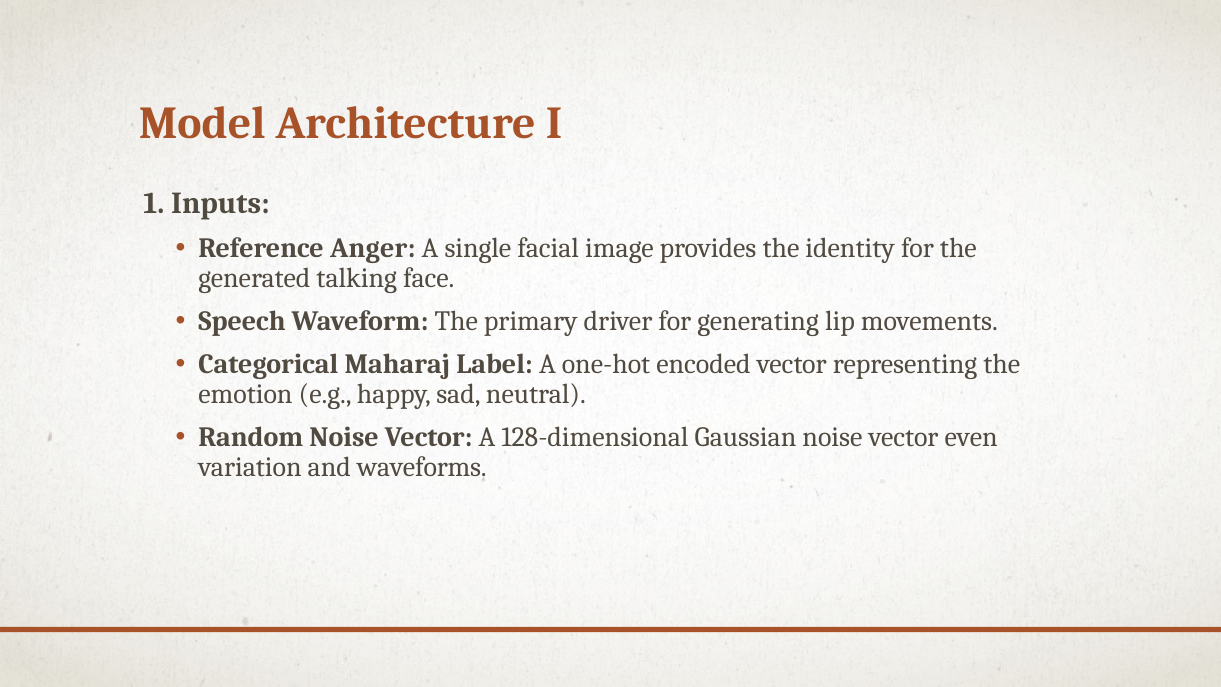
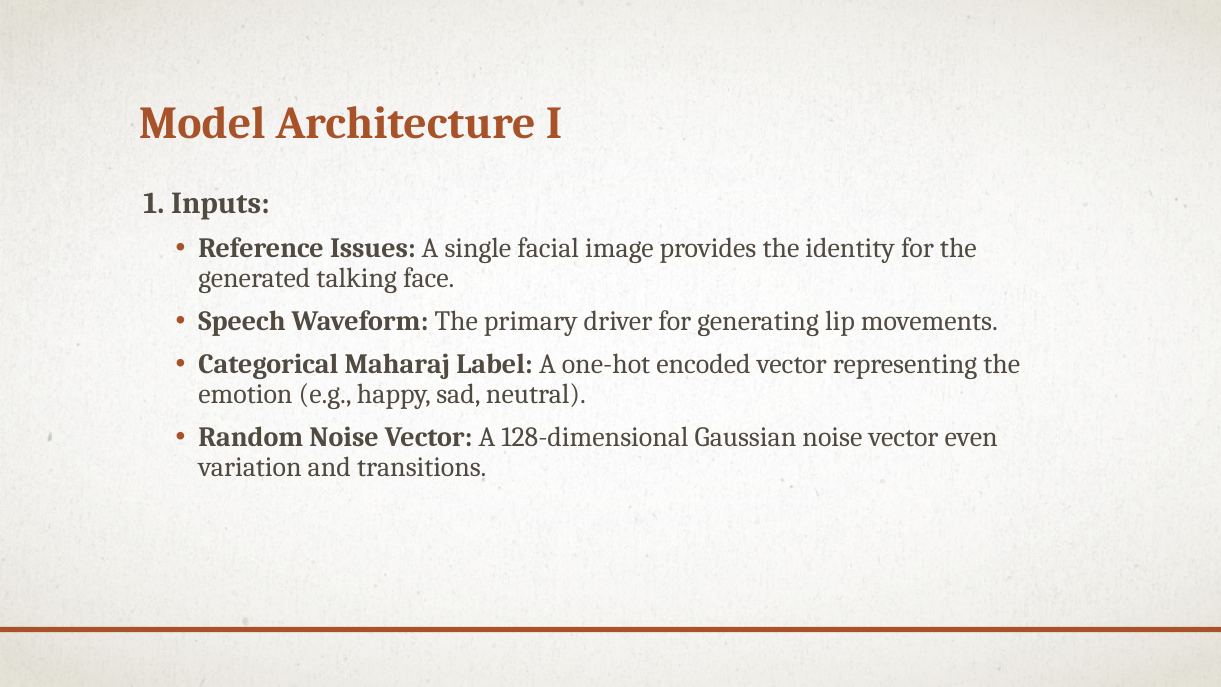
Anger: Anger -> Issues (373, 248)
waveforms: waveforms -> transitions (422, 467)
